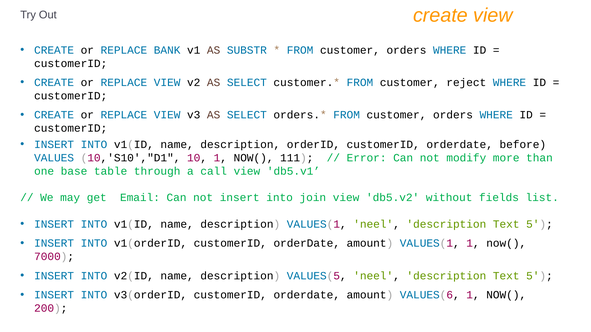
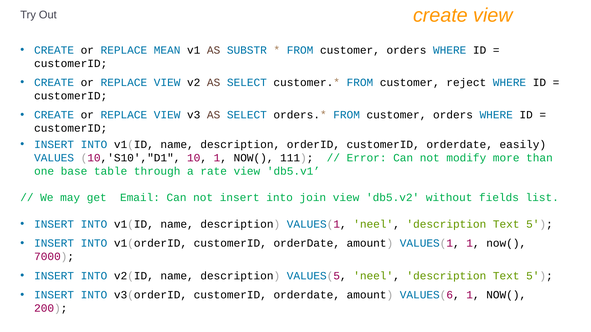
BANK: BANK -> MEAN (167, 50)
before: before -> easily (523, 145)
call: call -> rate (214, 171)
